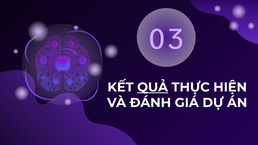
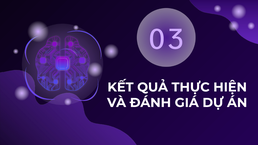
QUẢ underline: present -> none (153, 87)
